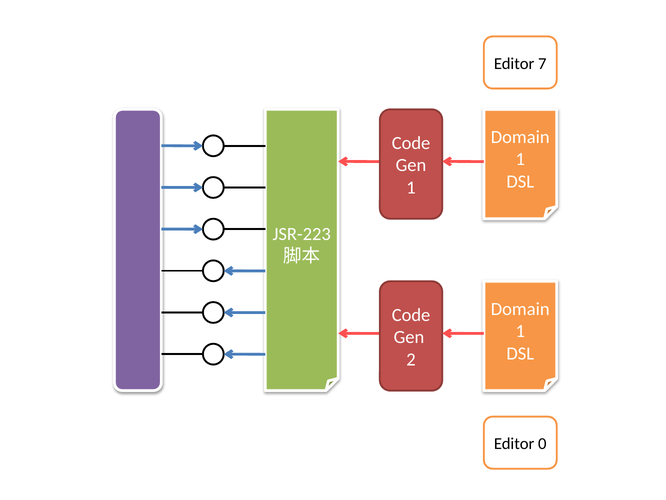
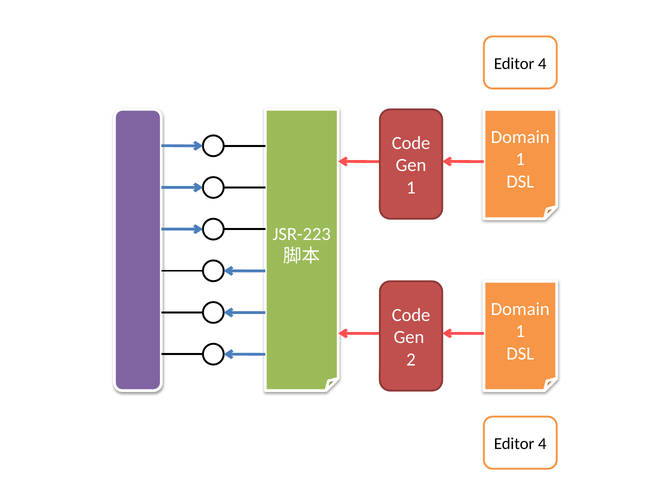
7: 7 -> 4 (542, 64)
0: 0 -> 4 (542, 443)
